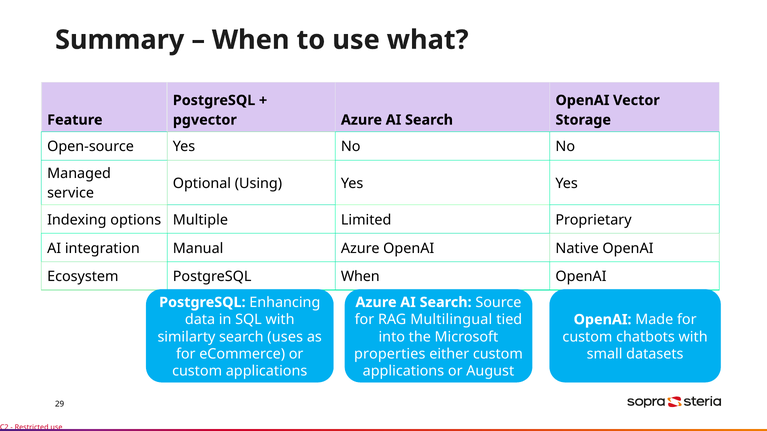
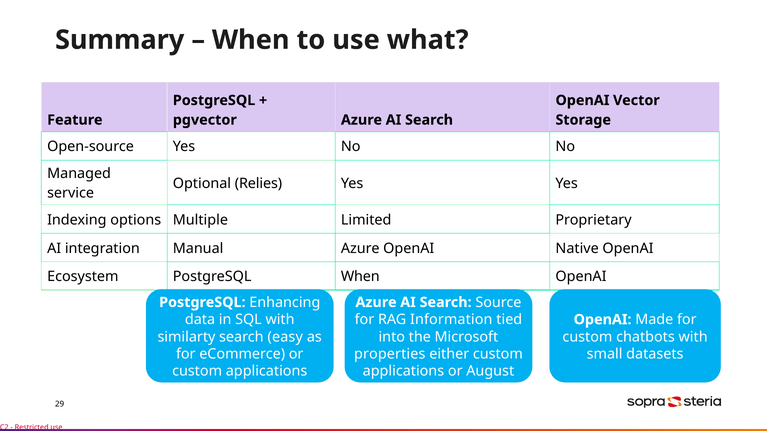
Using: Using -> Relies (258, 183)
Multilingual: Multilingual -> Information (451, 320)
uses: uses -> easy (285, 337)
